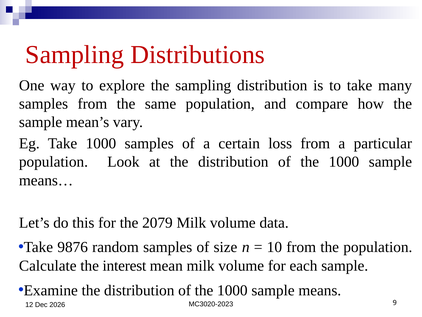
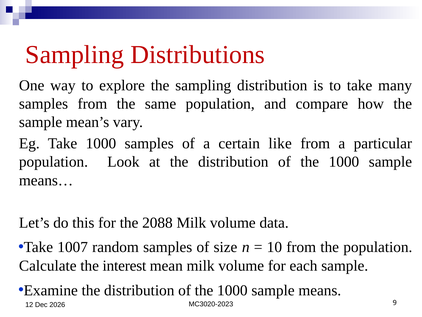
loss: loss -> like (280, 143)
2079: 2079 -> 2088 (157, 222)
9876: 9876 -> 1007 (73, 247)
